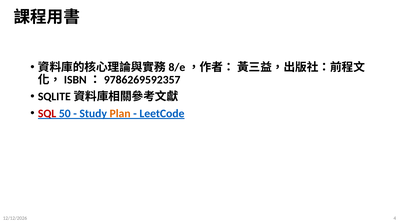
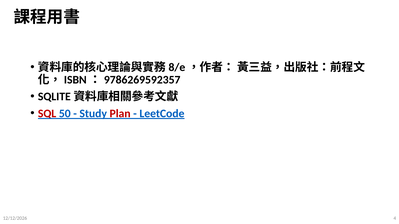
Plan colour: orange -> red (120, 114)
